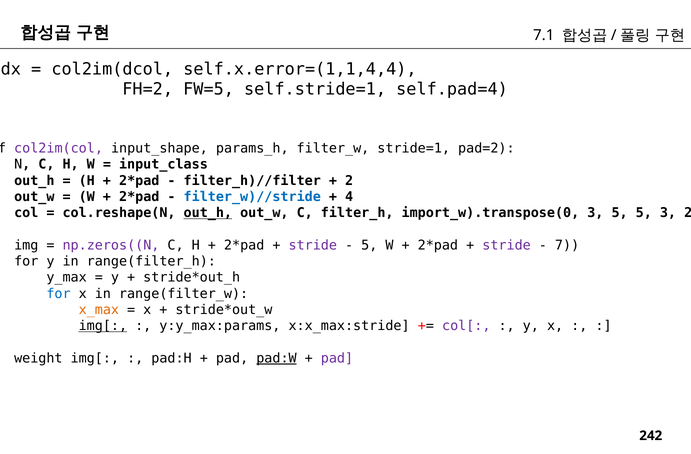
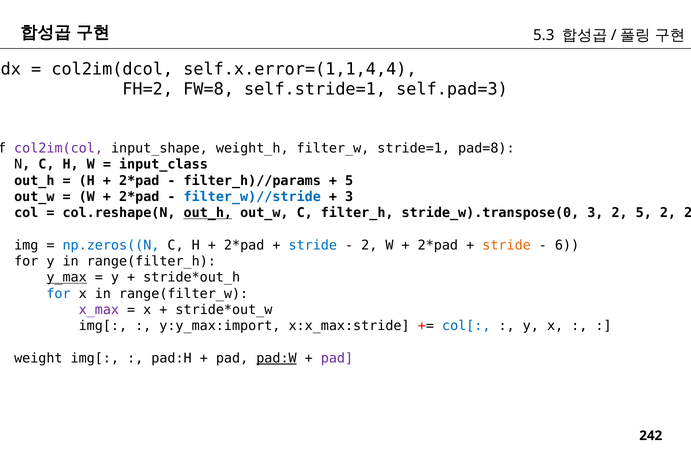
7.1: 7.1 -> 5.3 (544, 35)
FW=5: FW=5 -> FW=8 (209, 89)
self.pad=4: self.pad=4 -> self.pad=3 (452, 89)
params_h: params_h -> weight_h (252, 148)
pad=2: pad=2 -> pad=8 (486, 148)
filter_h)//filter: filter_h)//filter -> filter_h)//params (252, 181)
2: 2 -> 5 (349, 181)
4: 4 -> 3 (349, 197)
import_w).transpose(0: import_w).transpose(0 -> stride_w).transpose(0 (490, 213)
3 5: 5 -> 2 (620, 213)
5 3: 3 -> 2 (668, 213)
np.zeros((N colour: purple -> blue (111, 245)
stride colour: purple -> blue (313, 245)
5: 5 -> 2 (369, 245)
stride colour: purple -> orange (507, 245)
7: 7 -> 6 (567, 245)
y_max underline: none -> present (67, 277)
x_max colour: orange -> purple (99, 310)
img[ underline: present -> none (103, 326)
y:y_max:params: y:y_max:params -> y:y_max:import (220, 326)
col[ colour: purple -> blue (466, 326)
